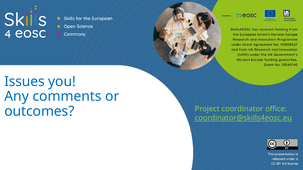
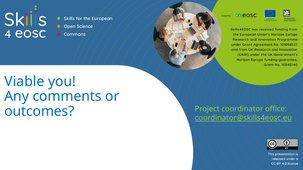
Issues: Issues -> Viable (24, 82)
